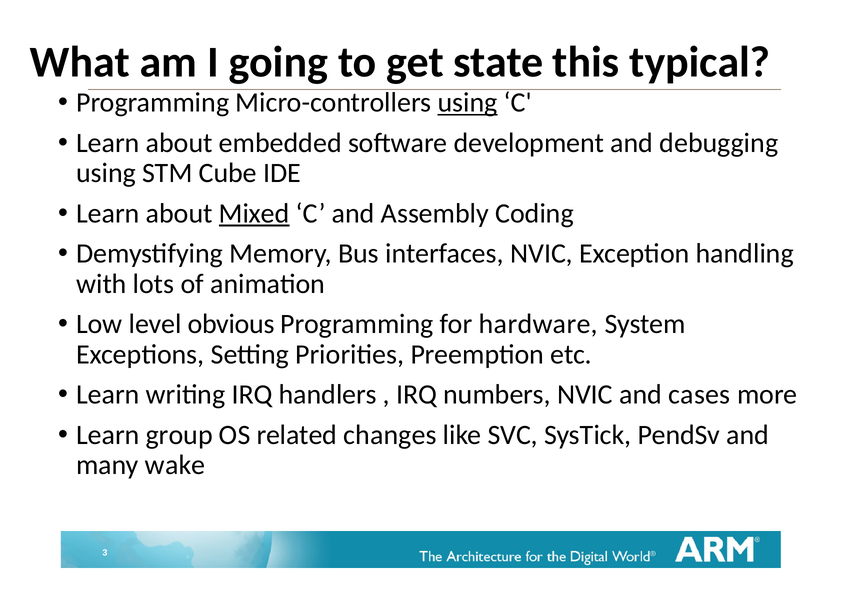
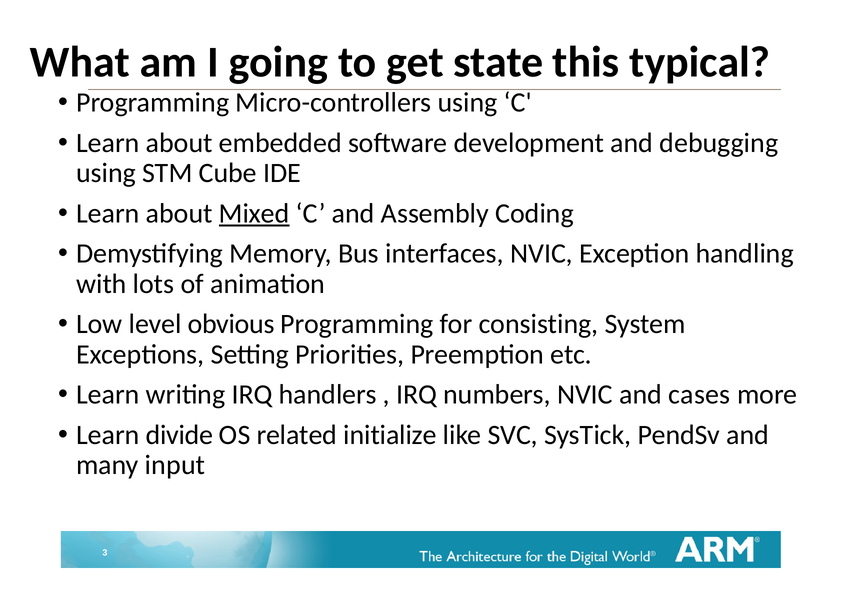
using underline: present -> none (468, 103)
hardware: hardware -> consisting (539, 324)
group: group -> divide (179, 435)
changes: changes -> initialize (390, 435)
wake: wake -> input (175, 465)
